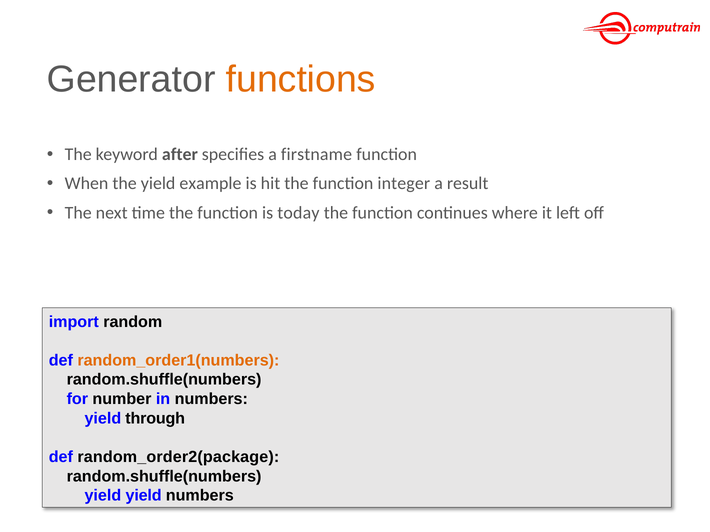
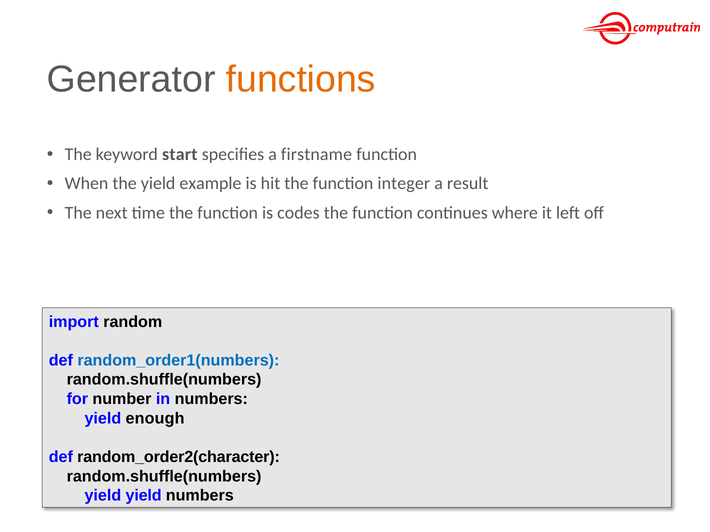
after: after -> start (180, 155)
today: today -> codes (298, 213)
random_order1(numbers colour: orange -> blue (178, 361)
through: through -> enough (155, 419)
random_order2(package: random_order2(package -> random_order2(character (179, 457)
